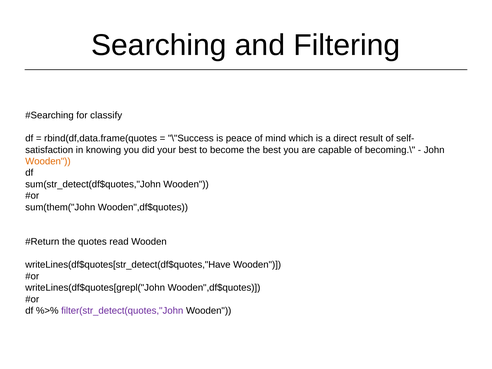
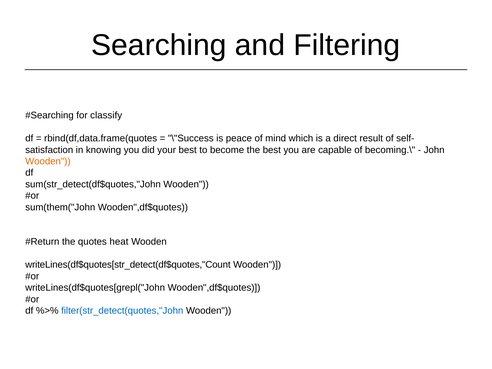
read: read -> heat (119, 242)
writeLines(df$quotes[str_detect(df$quotes,"Have: writeLines(df$quotes[str_detect(df$quotes,"Have -> writeLines(df$quotes[str_detect(df$quotes,"Count (128, 265)
filter(str_detect(quotes,"John colour: purple -> blue (122, 311)
